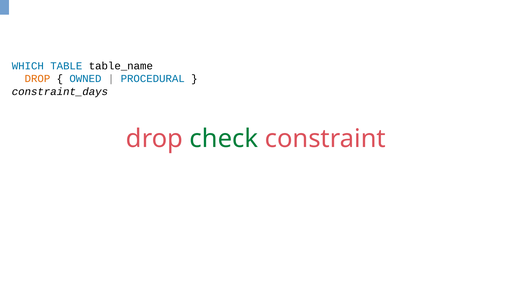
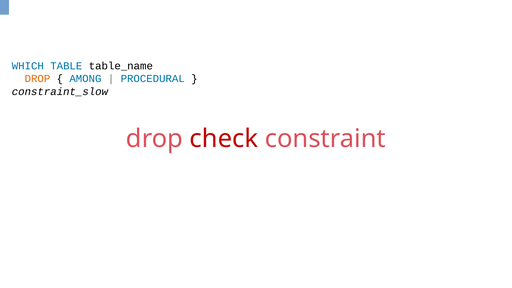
OWNED: OWNED -> AMONG (85, 79)
constraint_days: constraint_days -> constraint_slow (60, 91)
check colour: green -> red (224, 139)
